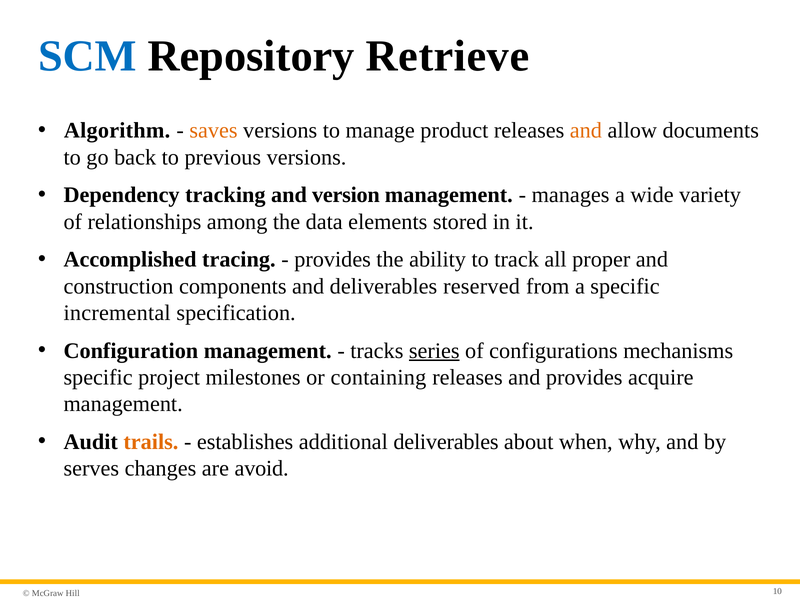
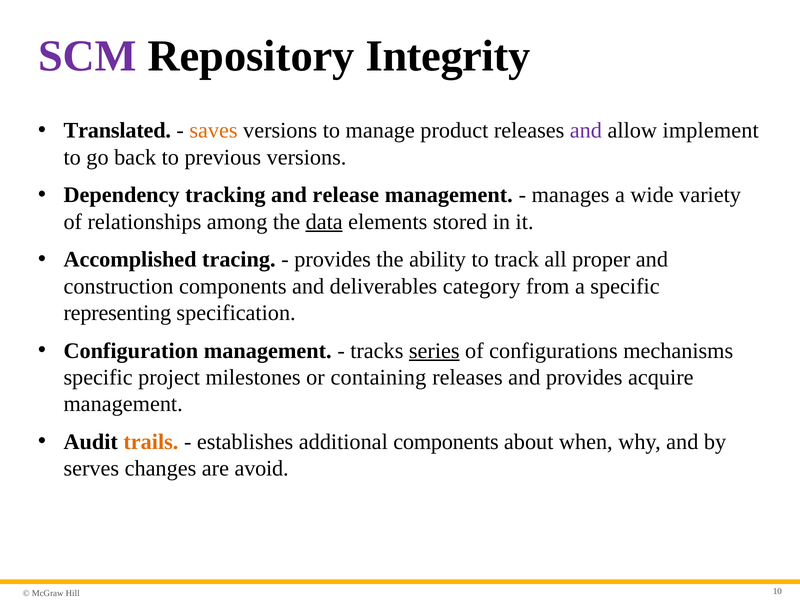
SCM colour: blue -> purple (87, 56)
Retrieve: Retrieve -> Integrity (448, 56)
Algorithm: Algorithm -> Translated (117, 131)
and colour: orange -> purple (586, 131)
documents: documents -> implement (711, 131)
version: version -> release (346, 195)
data underline: none -> present (324, 222)
reserved: reserved -> category (482, 286)
incremental: incremental -> representing (117, 313)
additional deliverables: deliverables -> components (446, 442)
